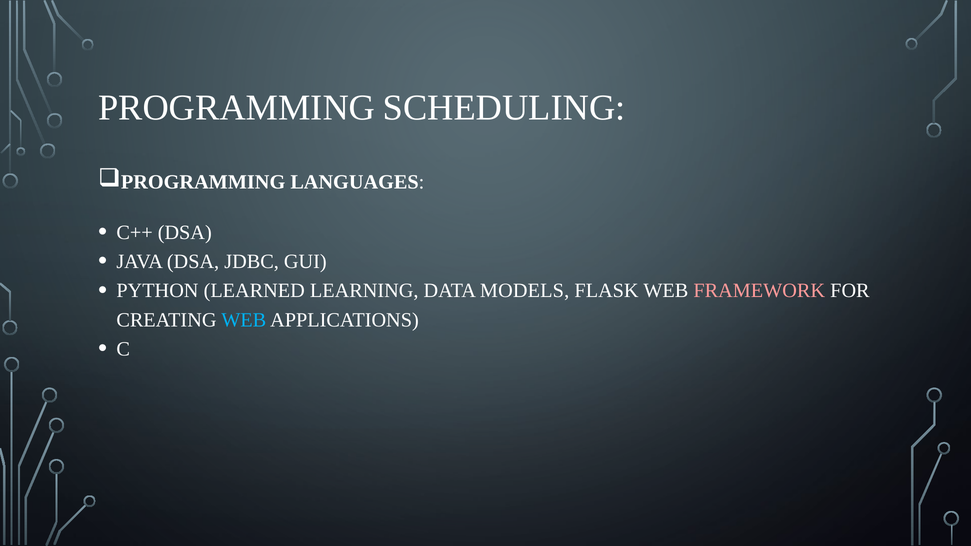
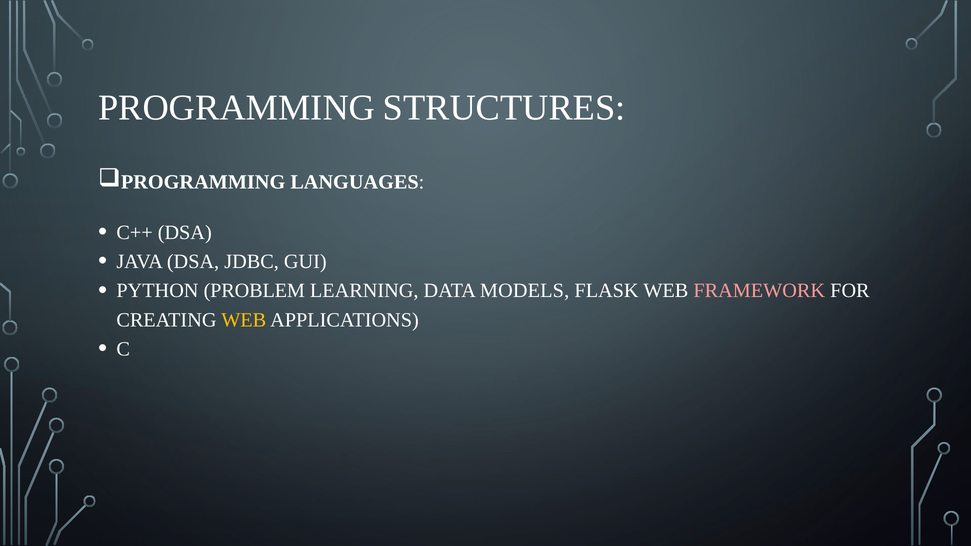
SCHEDULING: SCHEDULING -> STRUCTURES (504, 108)
LEARNED: LEARNED -> PROBLEM (254, 291)
WEB colour: light blue -> yellow (244, 320)
